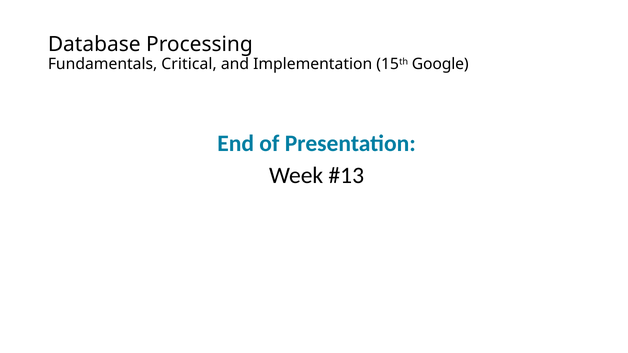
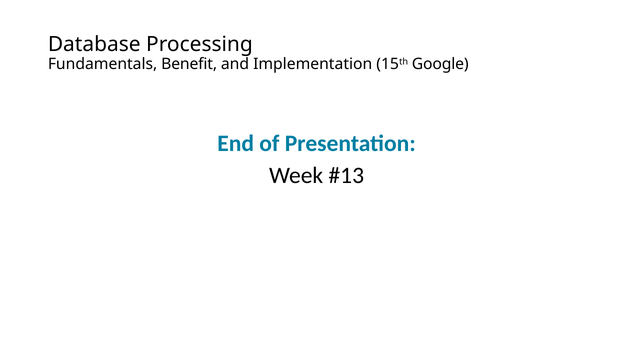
Critical: Critical -> Benefit (189, 64)
